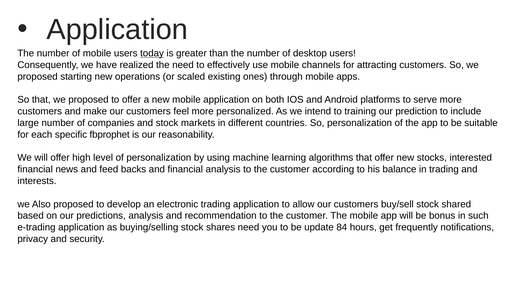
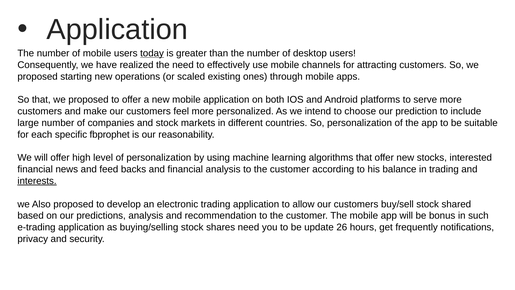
training: training -> choose (360, 111)
interests underline: none -> present (37, 181)
84: 84 -> 26 (342, 227)
